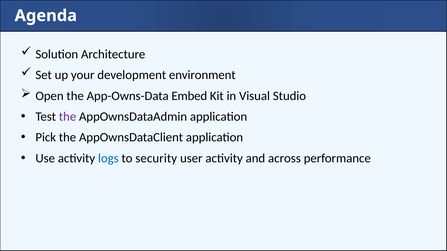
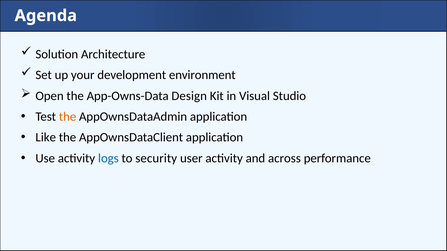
Embed: Embed -> Design (189, 96)
the colour: purple -> orange (68, 117)
Pick: Pick -> Like (46, 138)
